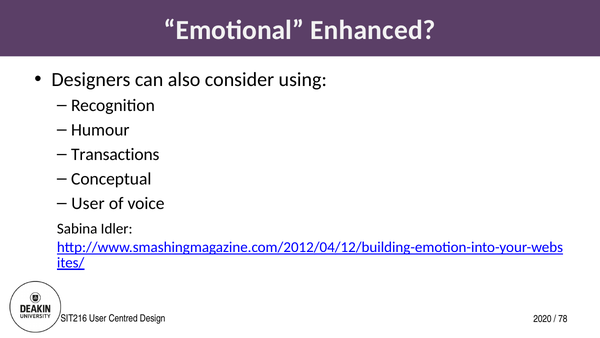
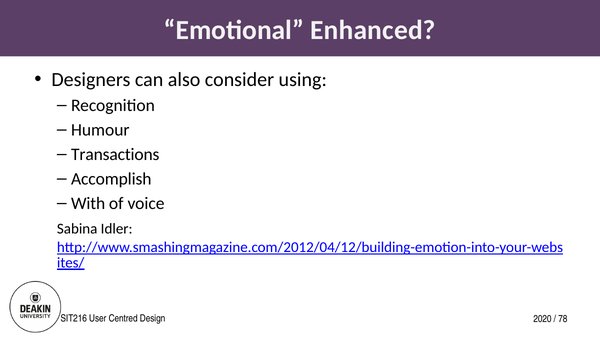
Conceptual: Conceptual -> Accomplish (111, 179)
User: User -> With (88, 203)
